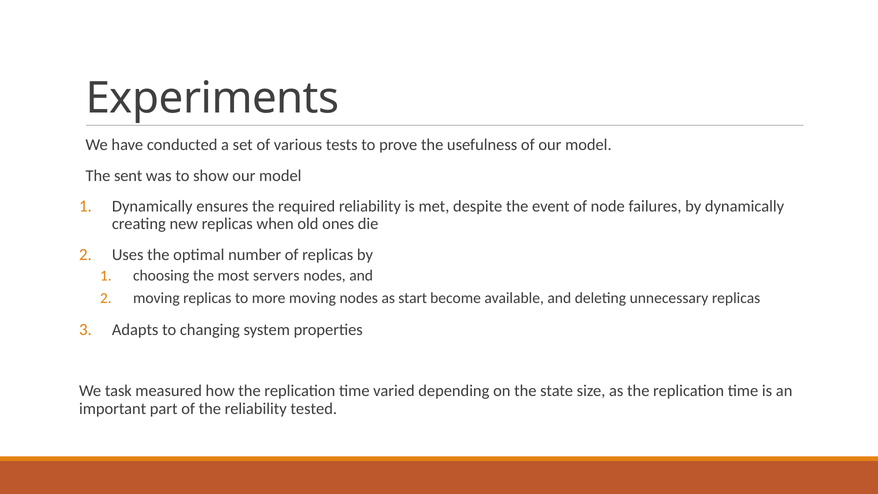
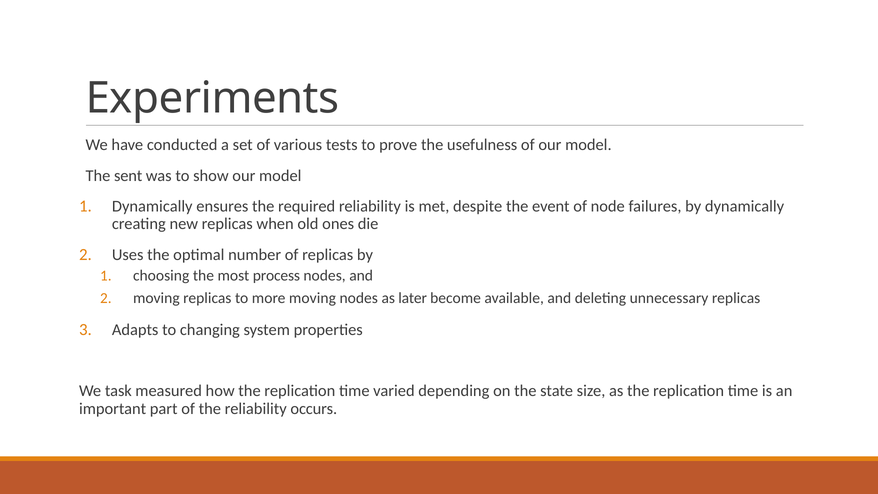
servers: servers -> process (276, 276)
start: start -> later (413, 298)
tested: tested -> occurs (314, 409)
